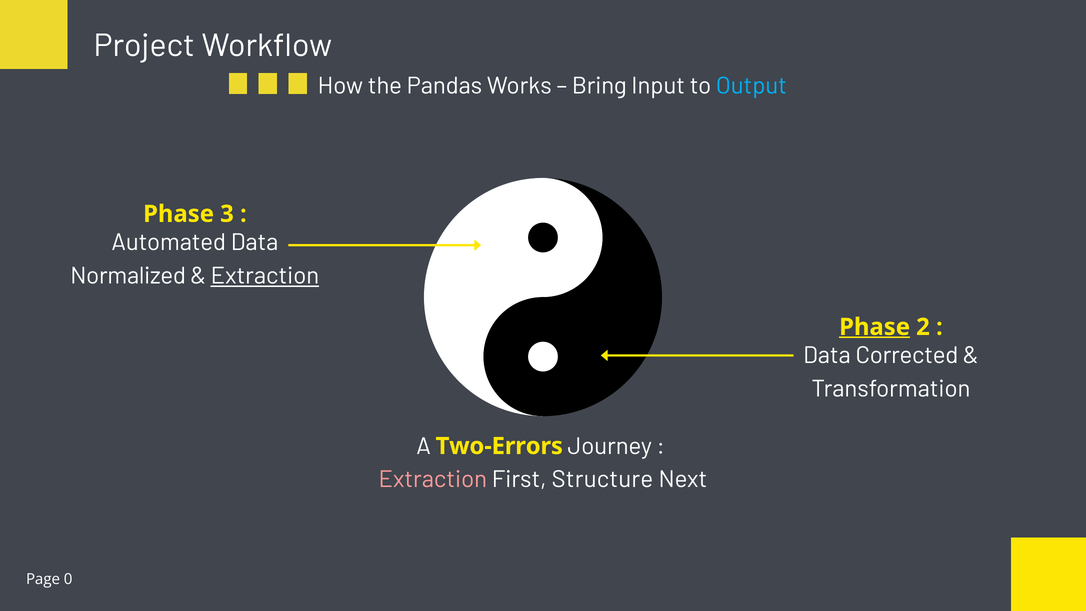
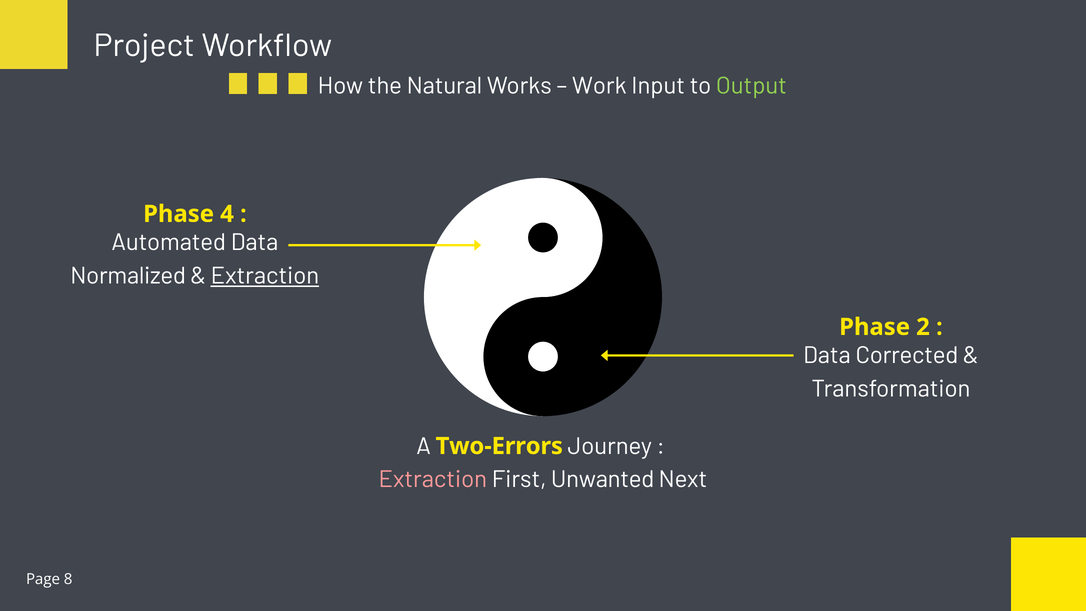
Pandas: Pandas -> Natural (444, 86)
Bring: Bring -> Work (599, 86)
Output colour: light blue -> light green (751, 86)
3: 3 -> 4 (227, 214)
Phase underline: present -> none (875, 327)
Structure: Structure -> Unwanted (603, 479)
0: 0 -> 8 (68, 579)
